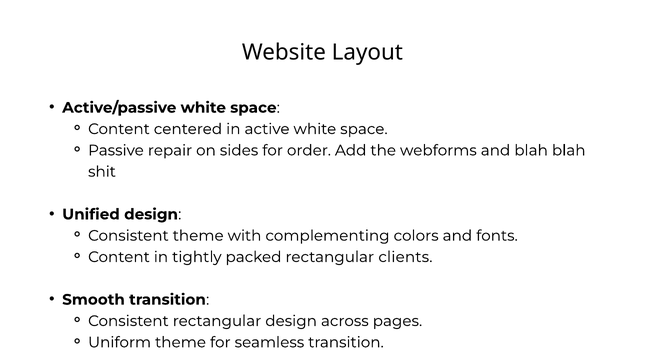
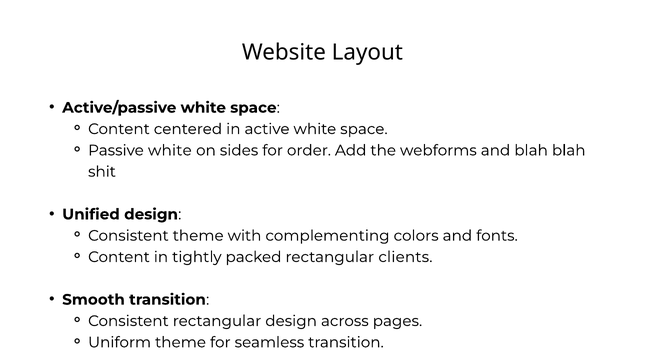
Passive repair: repair -> white (170, 150)
